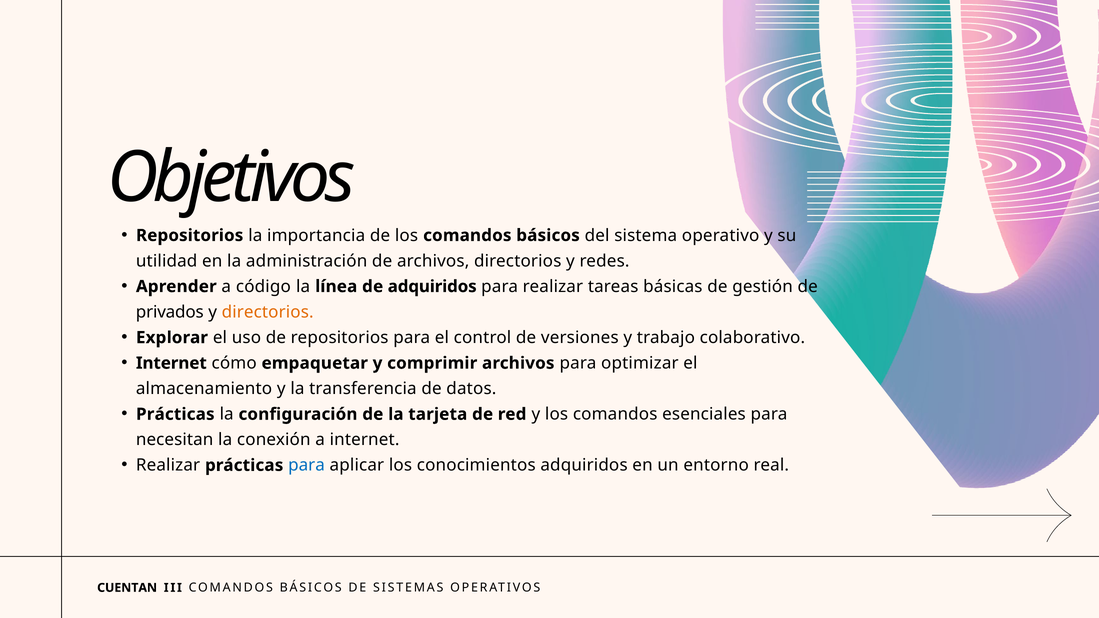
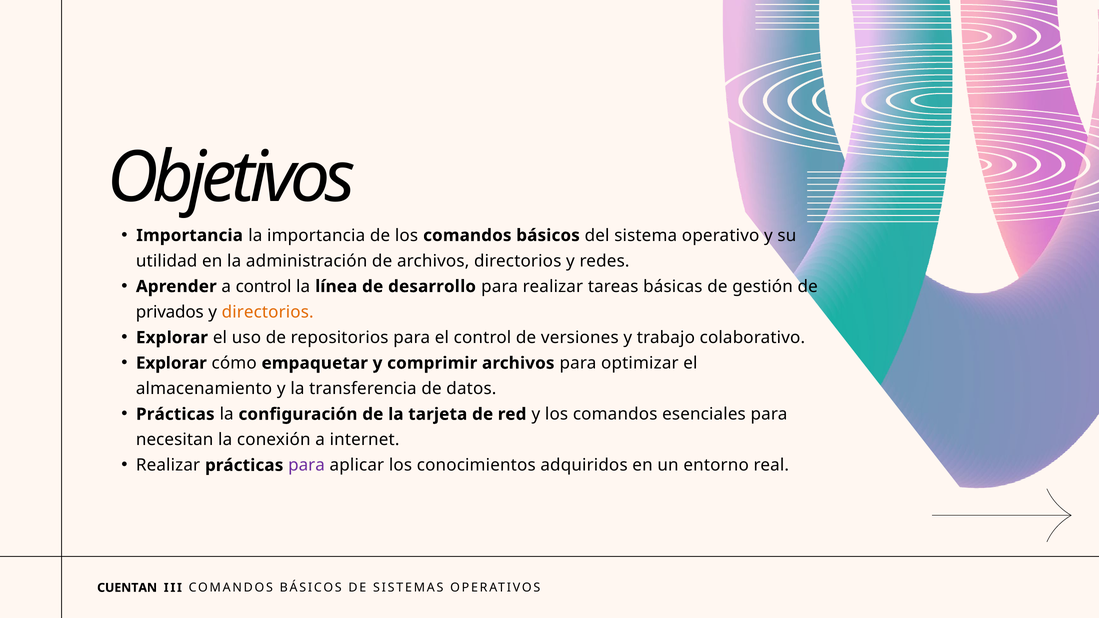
Repositorios: Repositorios -> Importancia (190, 235)
a código: código -> control (264, 287)
de adquiridos: adquiridos -> desarrollo (432, 287)
Internet: Internet -> Explorar (171, 363)
para colour: blue -> purple (306, 465)
